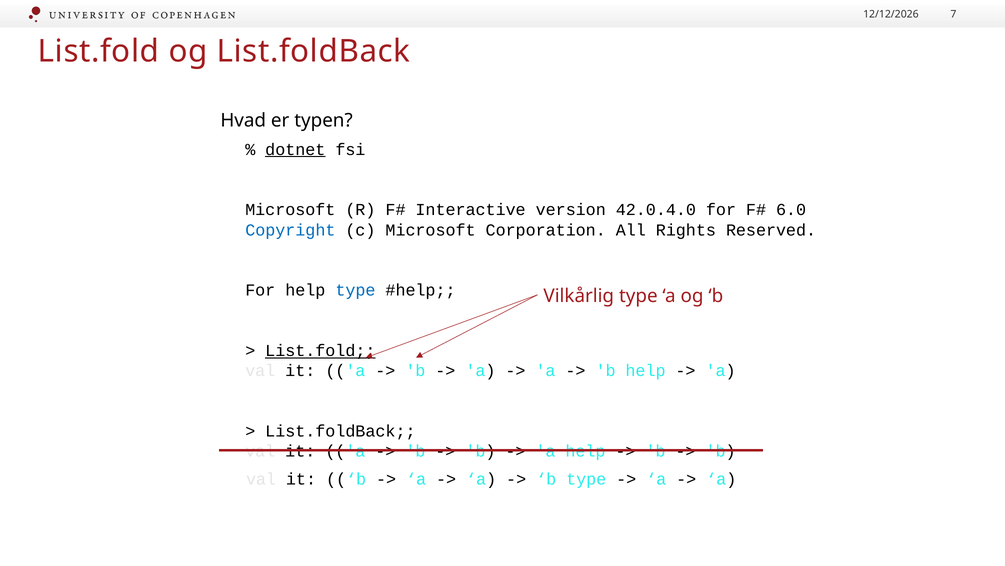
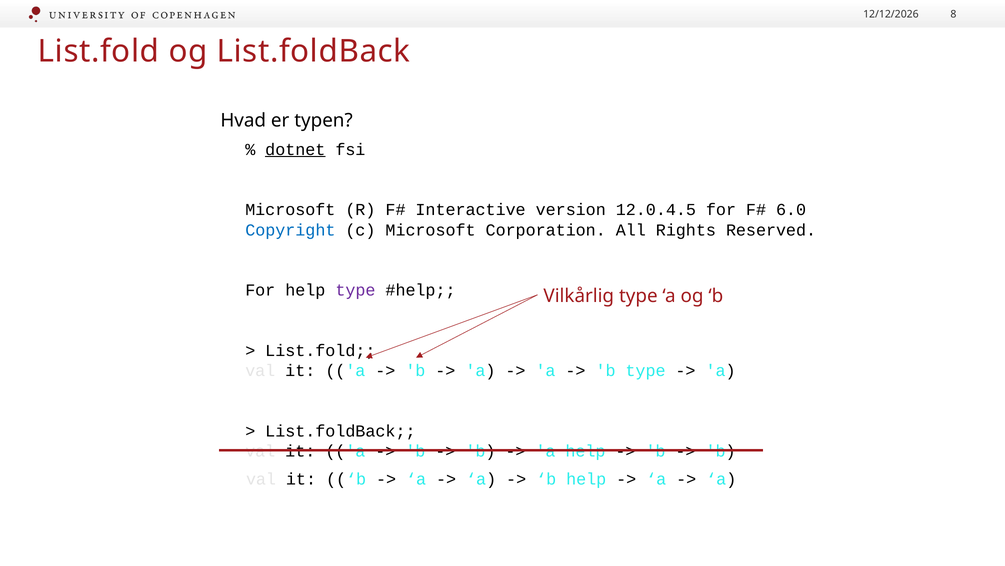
7: 7 -> 8 (953, 14)
42.0.4.0: 42.0.4.0 -> 12.0.4.5 (656, 210)
type colour: blue -> purple (355, 290)
List.fold underline: present -> none (320, 350)
b help: help -> type (646, 370)
b type: type -> help (586, 479)
